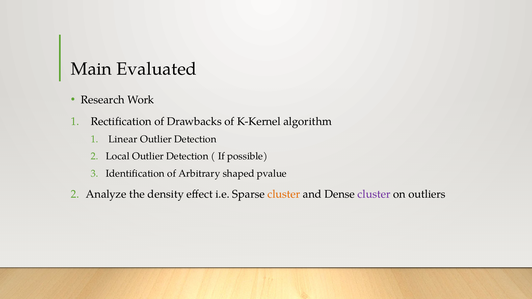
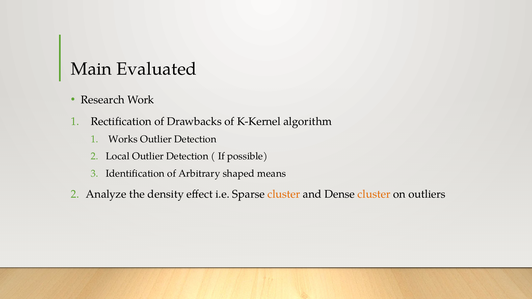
Linear: Linear -> Works (123, 139)
pvalue: pvalue -> means (272, 174)
cluster colour: purple -> orange (374, 194)
